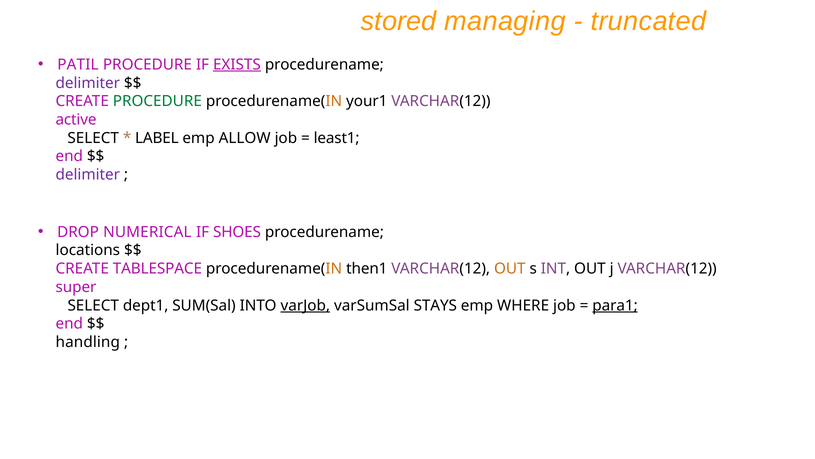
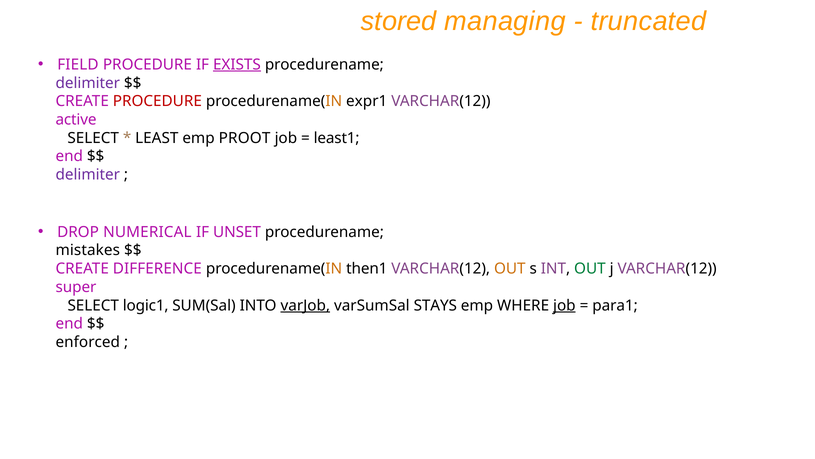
PATIL: PATIL -> FIELD (78, 65)
PROCEDURE colour: green -> red (157, 101)
your1: your1 -> expr1 (367, 101)
LABEL: LABEL -> LEAST (157, 138)
ALLOW: ALLOW -> PROOT (245, 138)
SHOES: SHOES -> UNSET (237, 232)
locations: locations -> mistakes (88, 250)
TABLESPACE: TABLESPACE -> DIFFERENCE (157, 268)
OUT colour: black -> green (590, 268)
dept1: dept1 -> logic1 (146, 305)
job underline: none -> present (564, 305)
para1 underline: present -> none (615, 305)
handling: handling -> enforced (88, 342)
